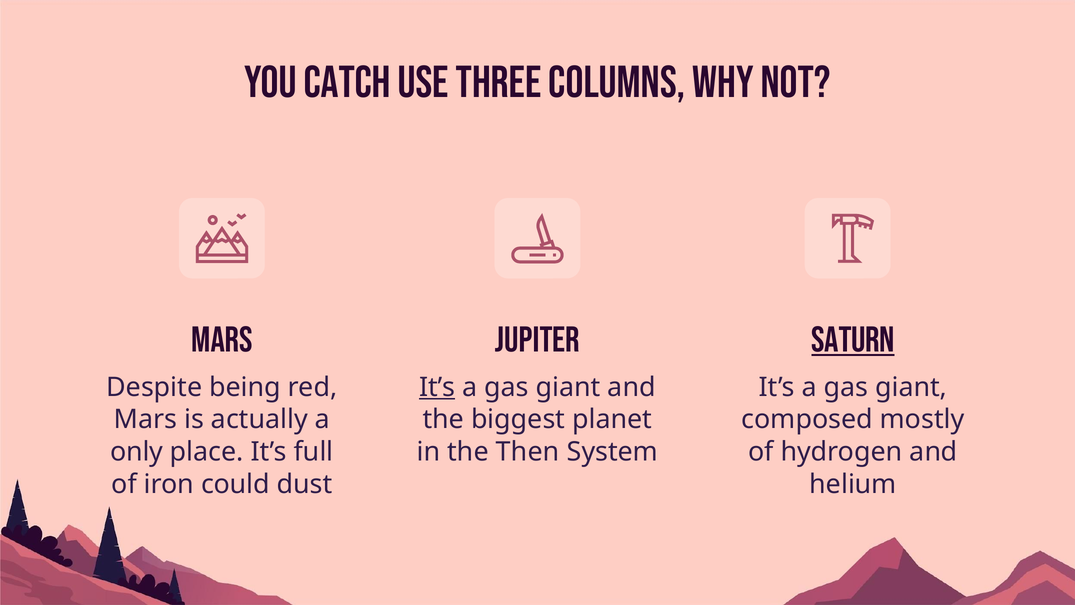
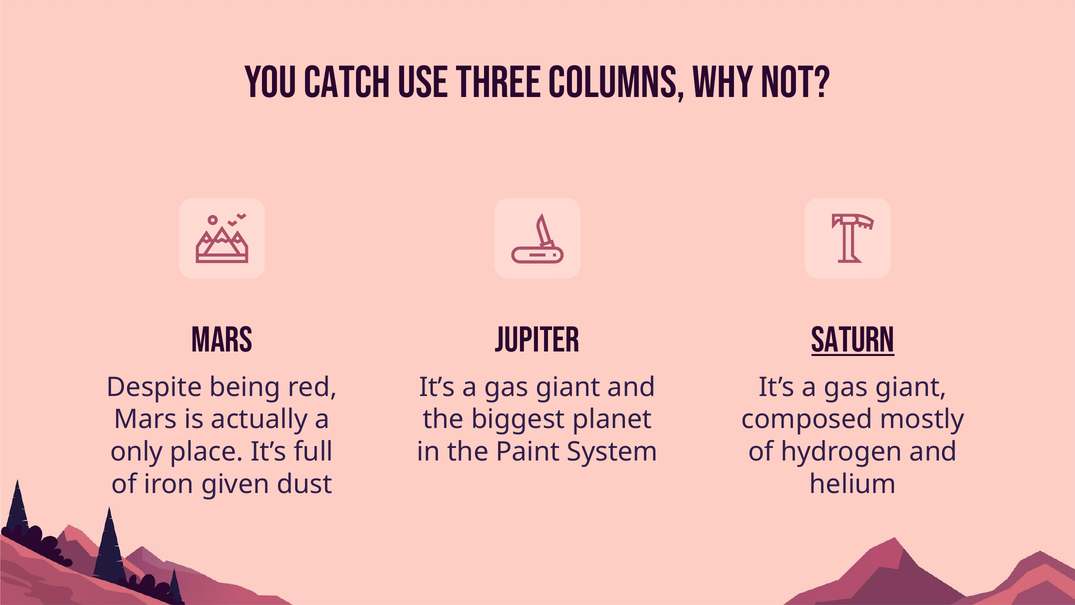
It’s underline: present -> none (437, 387)
Then: Then -> Paint (528, 452)
could: could -> given (235, 484)
